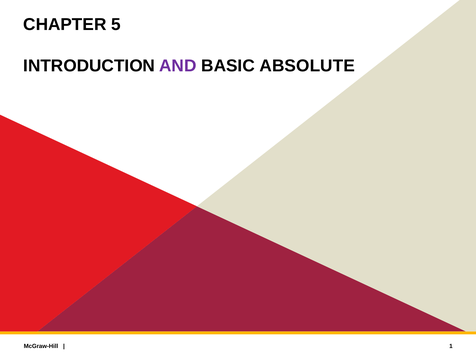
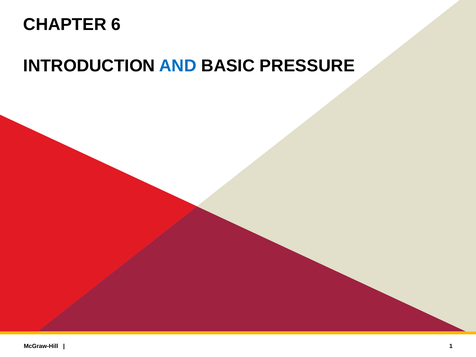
5: 5 -> 6 (116, 25)
AND colour: purple -> blue (178, 66)
ABSOLUTE: ABSOLUTE -> PRESSURE (307, 66)
